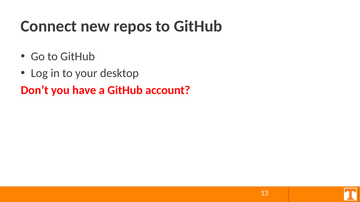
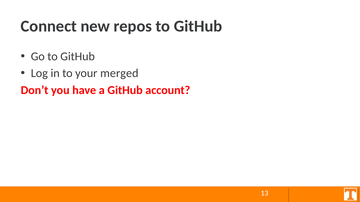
desktop: desktop -> merged (119, 73)
